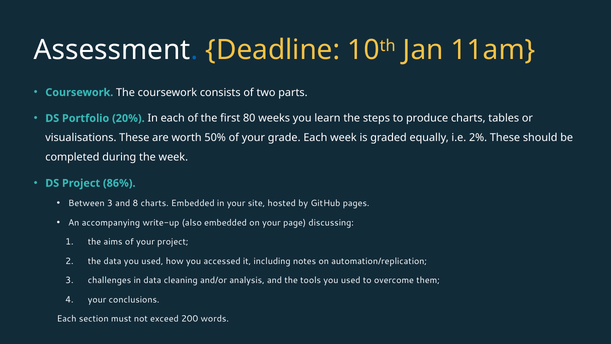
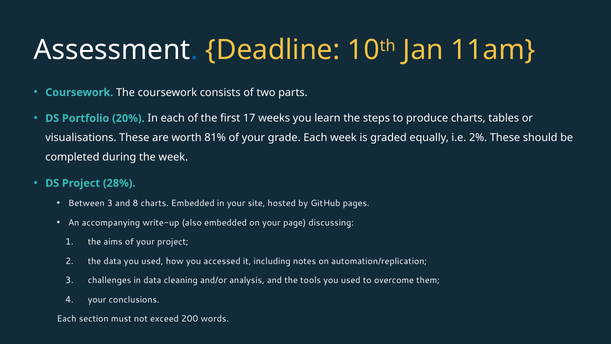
80: 80 -> 17 (249, 118)
50%: 50% -> 81% (215, 138)
86%: 86% -> 28% (119, 183)
